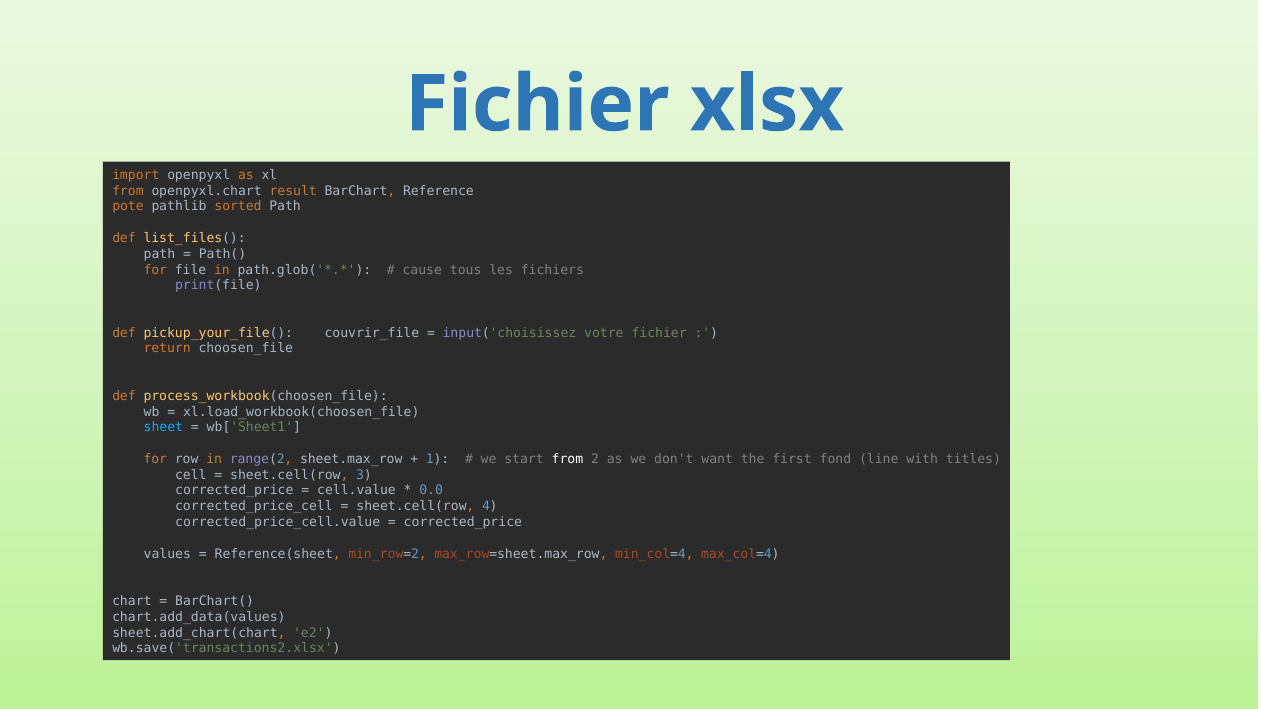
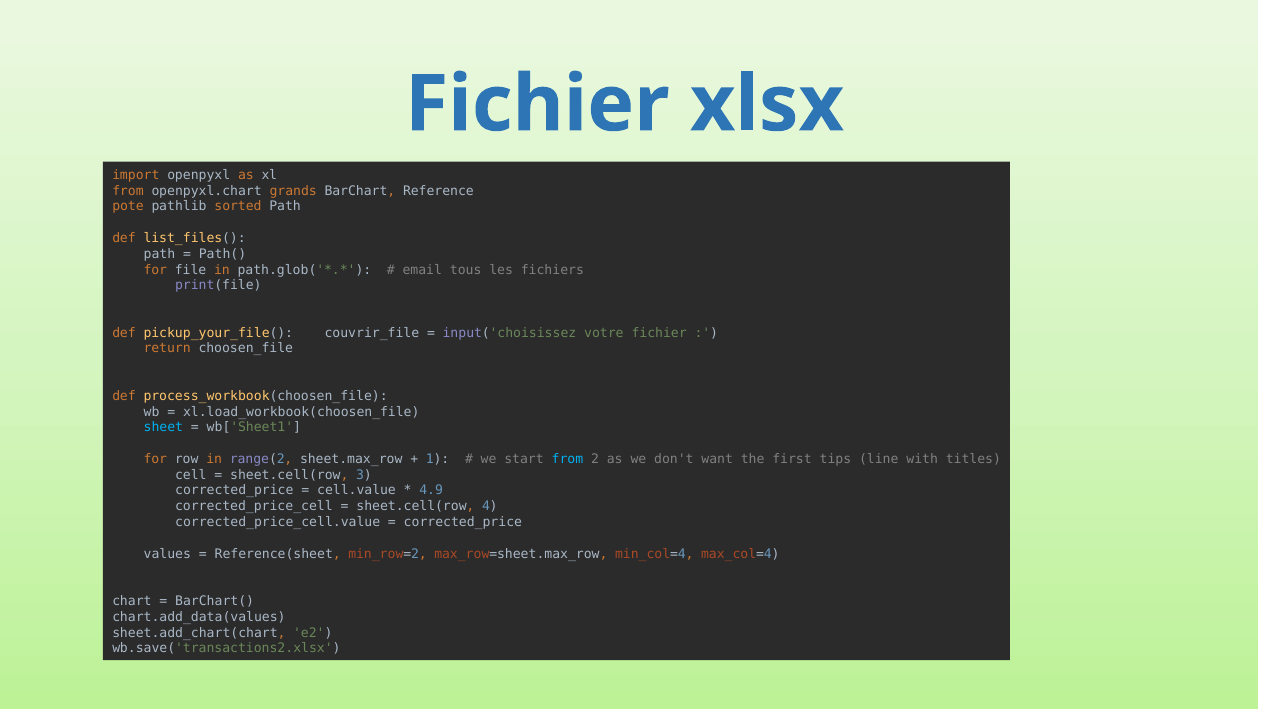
result: result -> grands (293, 191)
cause: cause -> email (422, 270)
from colour: white -> light blue (567, 459)
fond: fond -> tips (835, 459)
0.0: 0.0 -> 4.9 (431, 491)
